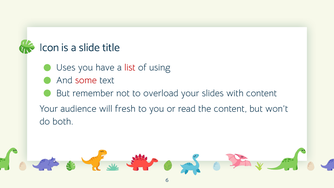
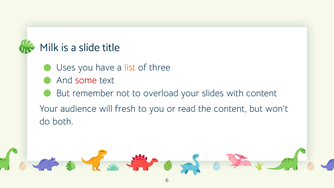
Icon: Icon -> Milk (49, 47)
list colour: red -> orange (130, 68)
using: using -> three (160, 68)
